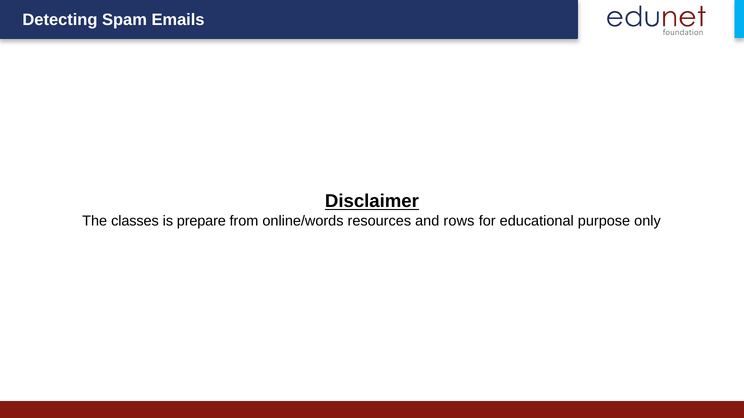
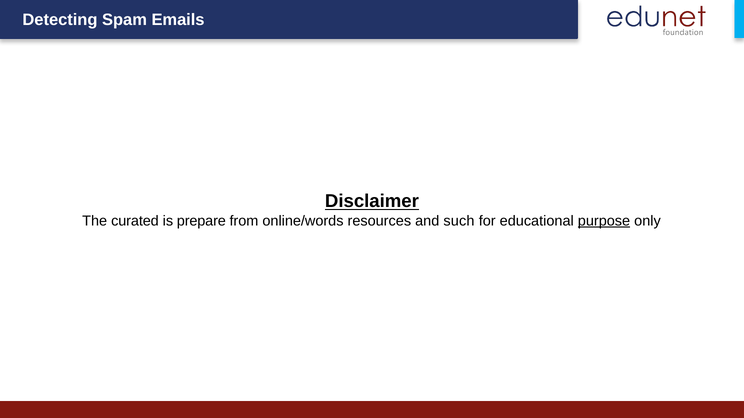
classes: classes -> curated (135, 221)
rows: rows -> such (459, 221)
purpose underline: none -> present (604, 221)
